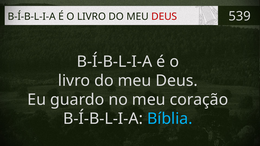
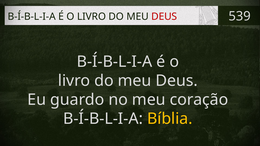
Bíblia colour: light blue -> yellow (170, 119)
